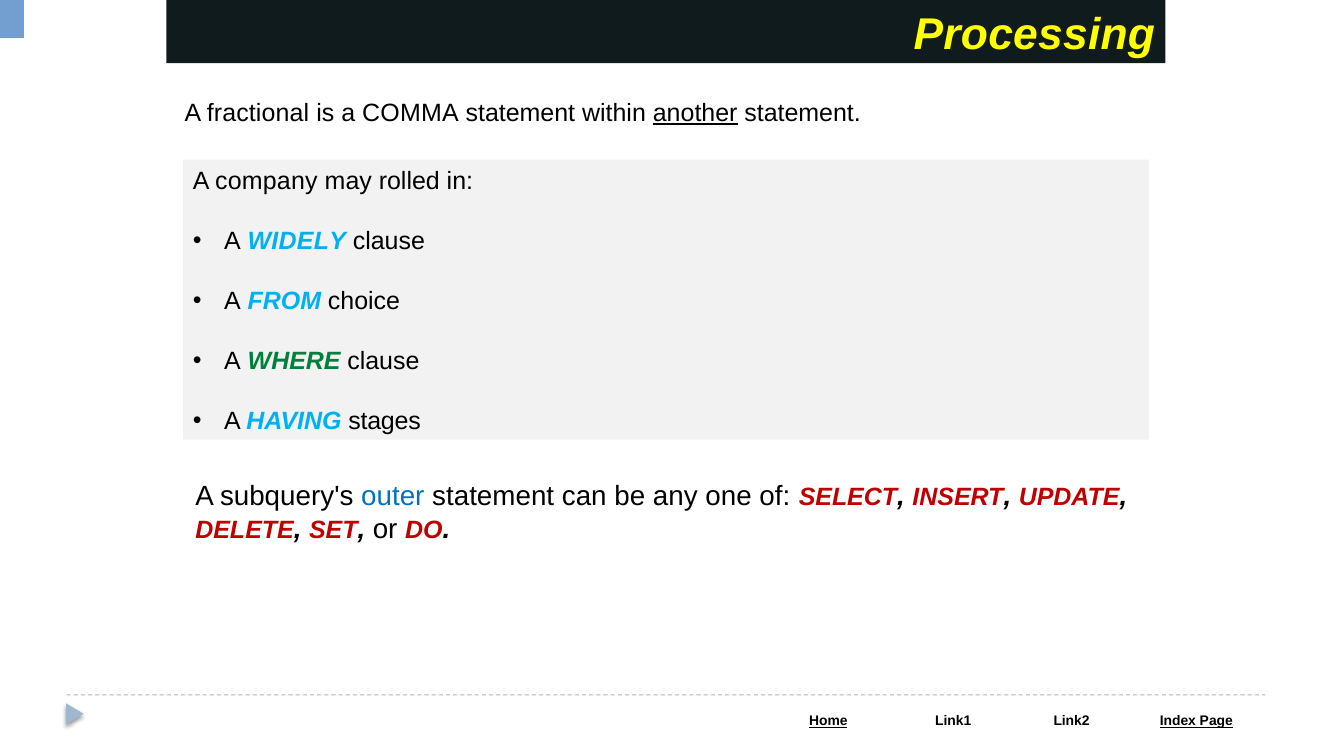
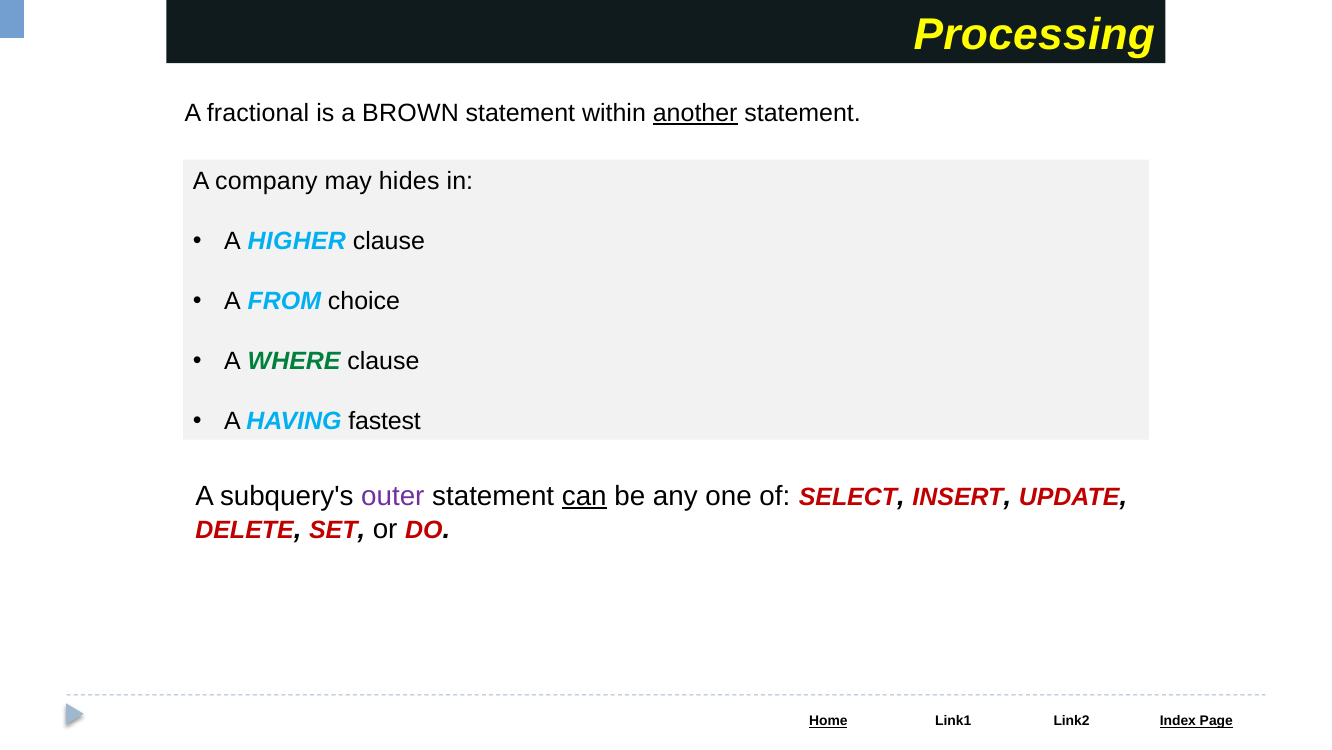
COMMA: COMMA -> BROWN (411, 113)
rolled: rolled -> hides (409, 181)
WIDELY: WIDELY -> HIGHER (297, 241)
stages: stages -> fastest (385, 421)
outer colour: blue -> purple (393, 496)
can underline: none -> present (584, 496)
